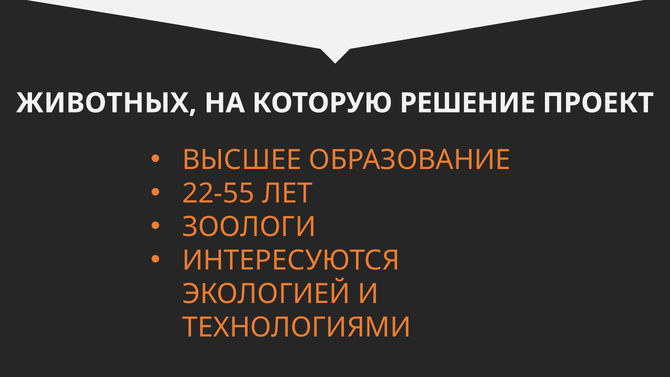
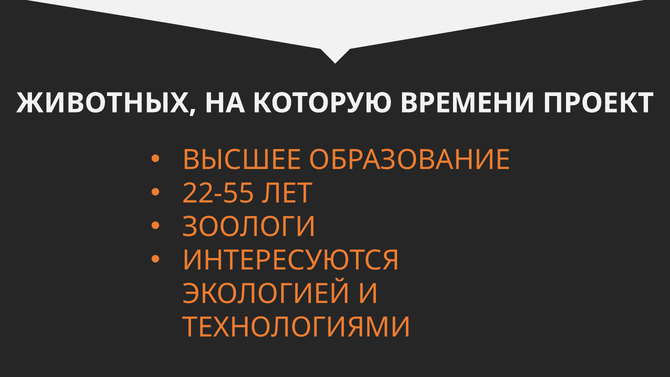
РЕШЕНИЕ: РЕШЕНИЕ -> ВРЕМЕНИ (468, 103)
